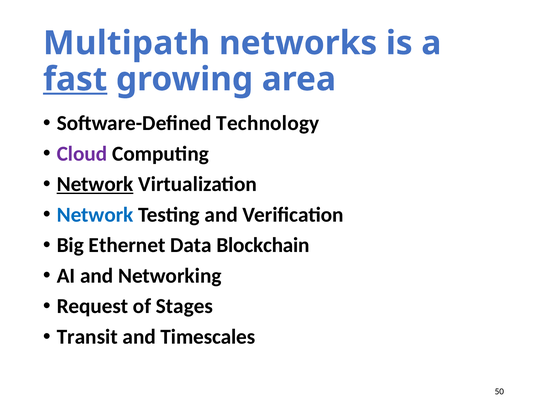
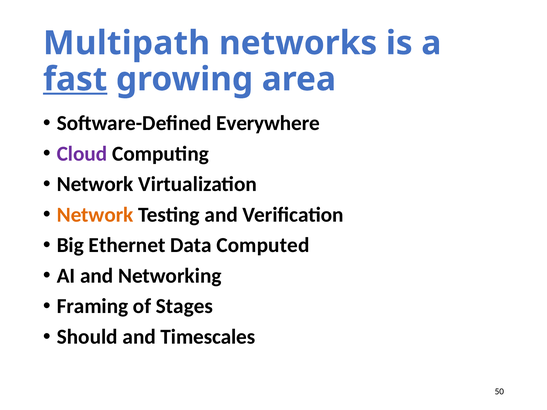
Technology: Technology -> Everywhere (268, 123)
Network underline: present -> none (95, 184)
Network colour: blue -> orange (95, 215)
Blockchain: Blockchain -> Computed (263, 245)
Request: Request -> Framing (92, 306)
Transit: Transit -> Should (87, 337)
